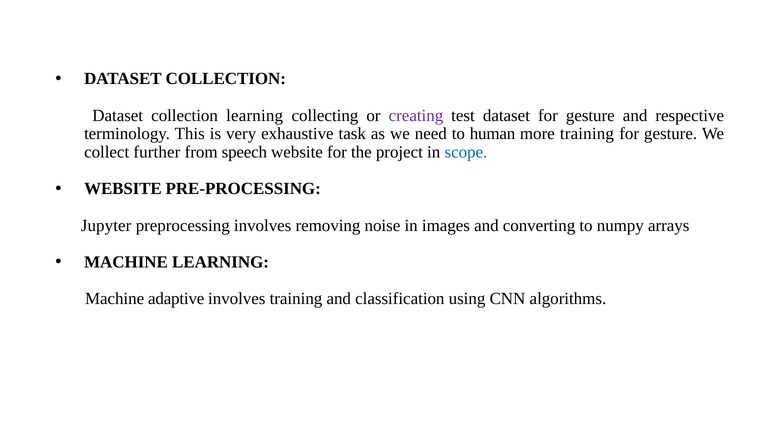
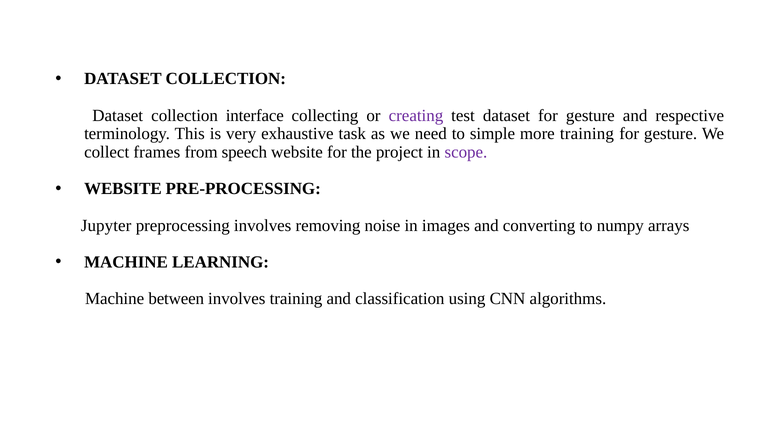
collection learning: learning -> interface (255, 116)
human: human -> simple (492, 134)
further: further -> frames (157, 152)
scope colour: blue -> purple (466, 152)
adaptive: adaptive -> between (176, 299)
